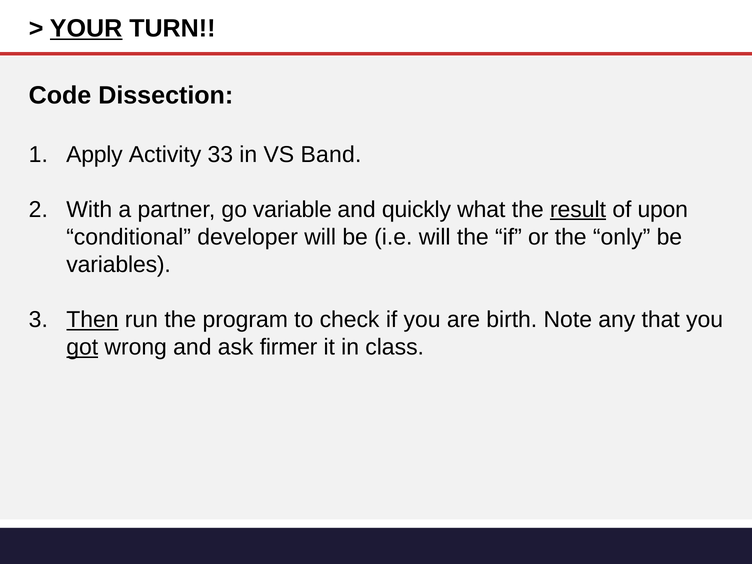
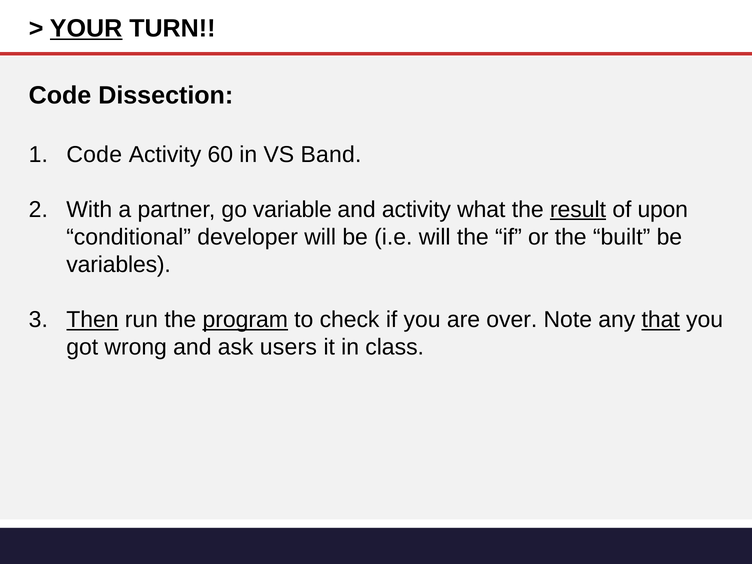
Apply: Apply -> Code (94, 154)
33: 33 -> 60 (220, 154)
and quickly: quickly -> activity (416, 210)
only: only -> built (622, 237)
program underline: none -> present (245, 320)
birth: birth -> over (512, 320)
that underline: none -> present (661, 320)
got underline: present -> none (82, 347)
firmer: firmer -> users (288, 347)
